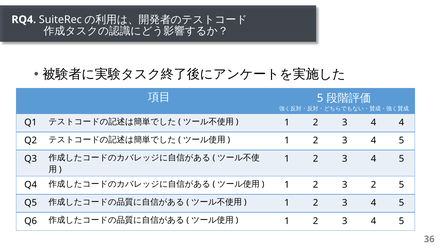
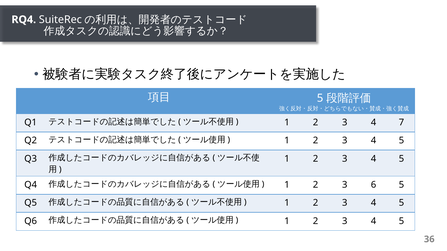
4 4: 4 -> 7 (401, 123)
3 2: 2 -> 6 (374, 185)
